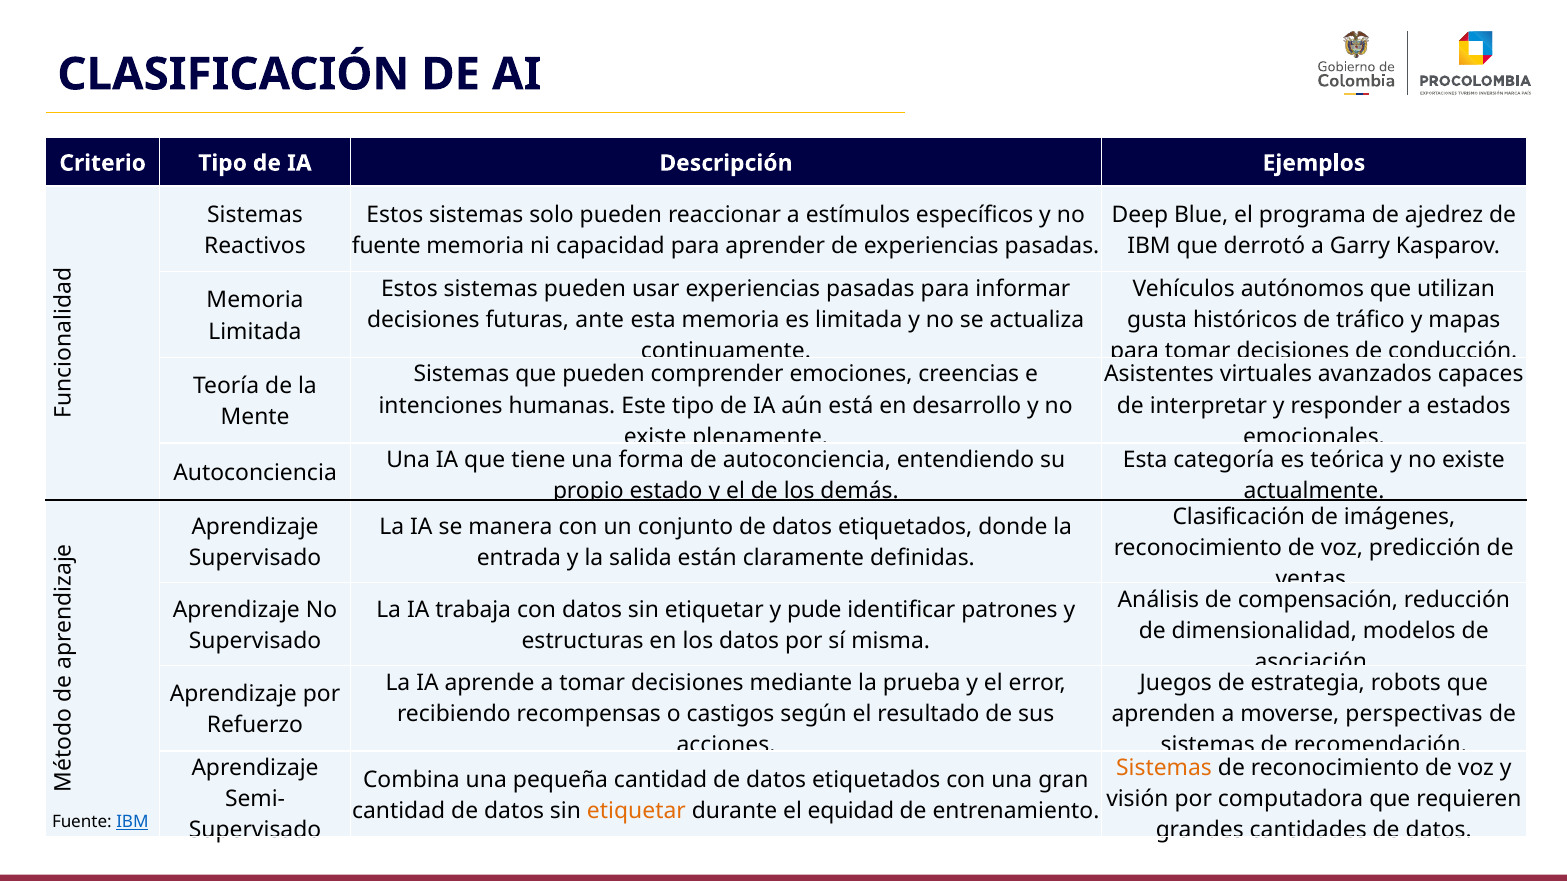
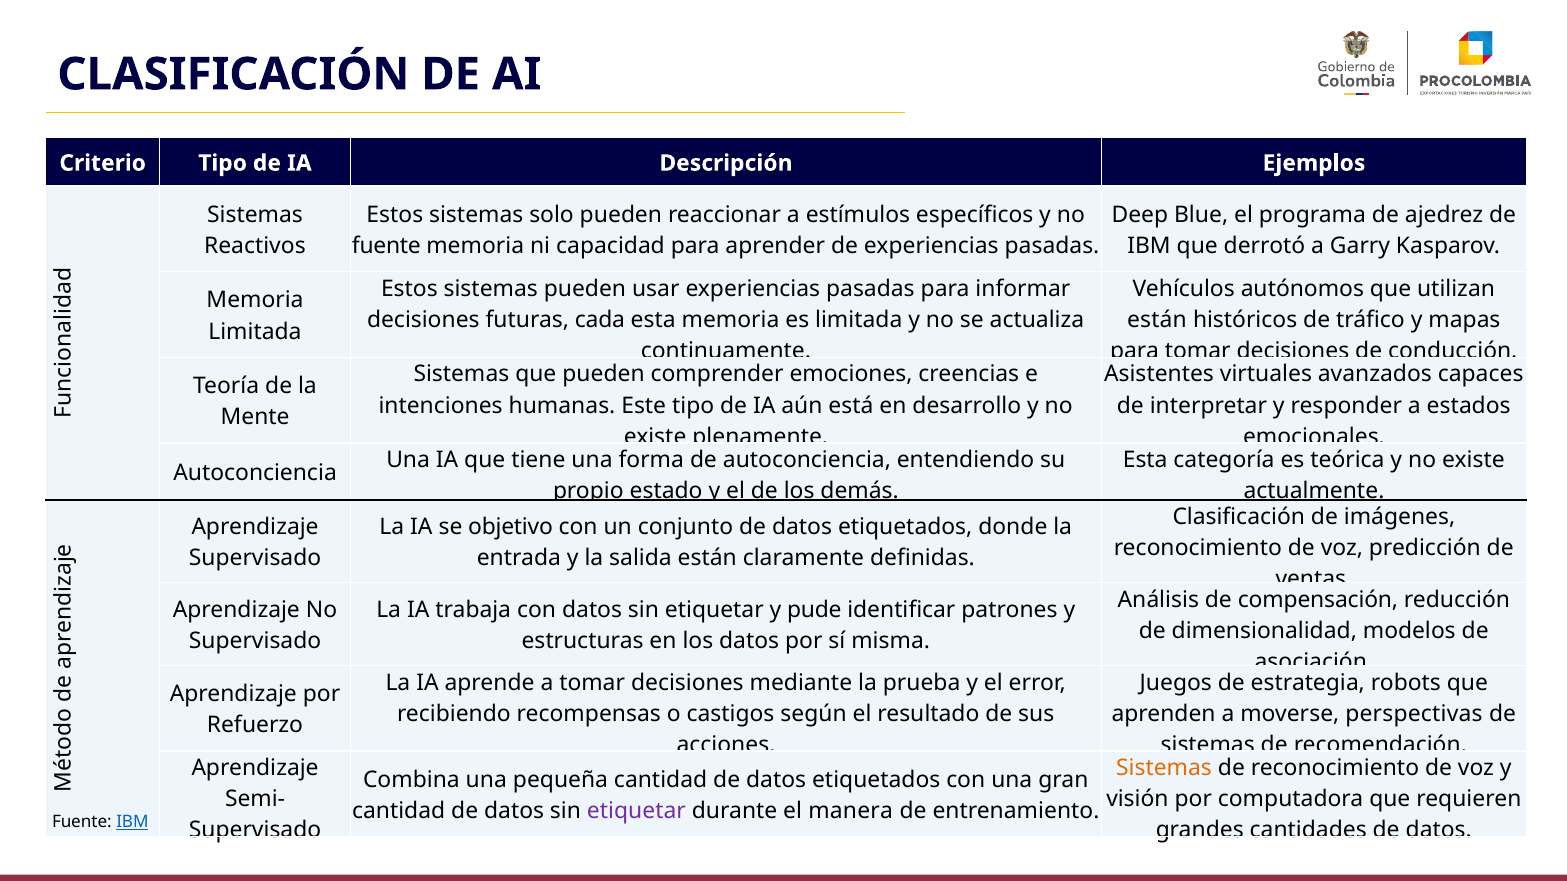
ante: ante -> cada (600, 320)
gusta: gusta -> están (1157, 320)
manera: manera -> objetivo (511, 528)
etiquetar colour: orange -> purple (636, 811)
equidad: equidad -> manera (851, 811)
